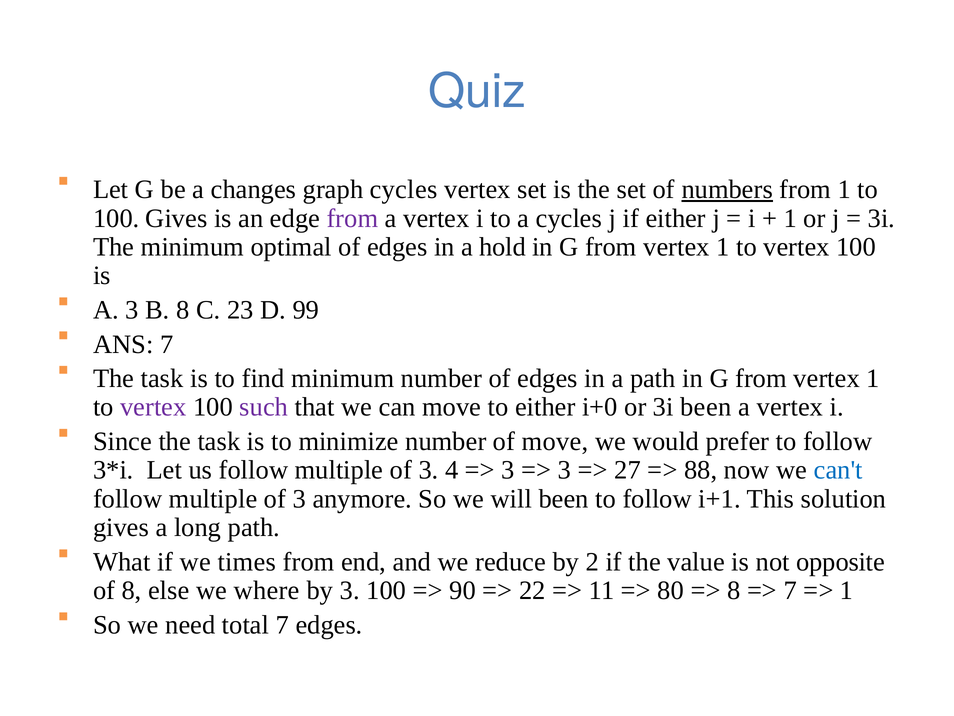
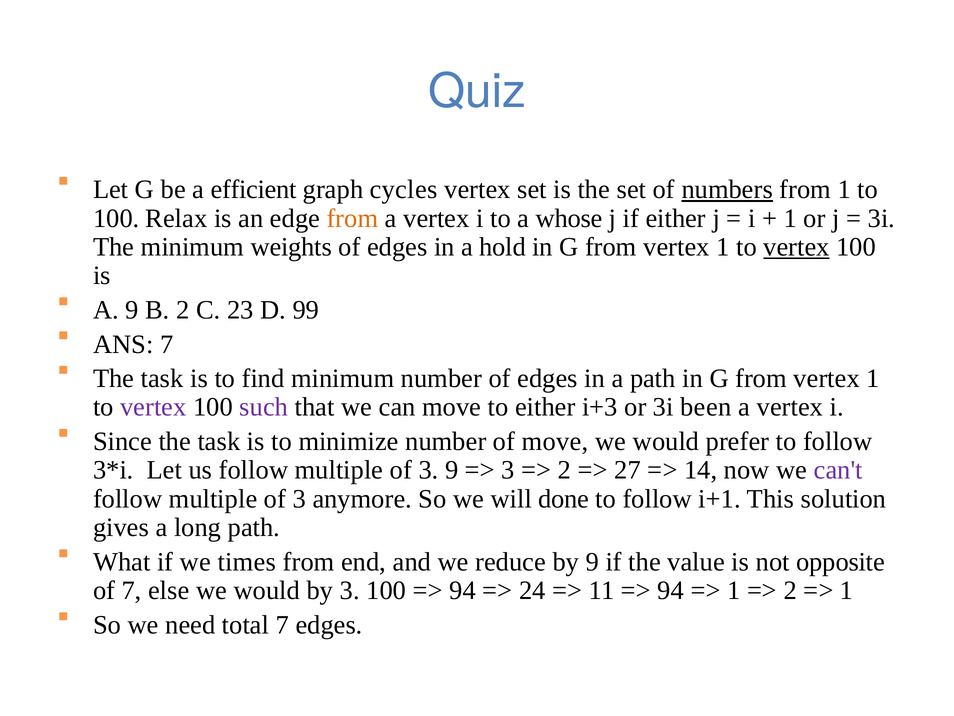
changes: changes -> efficient (254, 189)
100 Gives: Gives -> Relax (176, 218)
from colour: purple -> orange (352, 218)
a cycles: cycles -> whose (569, 218)
optimal: optimal -> weights (291, 247)
vertex underline: none -> present (797, 247)
A 3: 3 -> 9 (132, 310)
B 8: 8 -> 2 (183, 310)
i+0: i+0 -> i+3 (600, 407)
3 4: 4 -> 9 (452, 470)
3: 3 -> 2 (565, 470)
88: 88 -> 14 (701, 470)
can't colour: blue -> purple (838, 470)
will been: been -> done (564, 499)
by 2: 2 -> 9 (592, 561)
of 8: 8 -> 7 (132, 590)
else we where: where -> would (267, 590)
90: 90 -> 94 (463, 590)
22: 22 -> 24 (532, 590)
80: 80 -> 94 (671, 590)
8: 8 -> 1 (734, 590)
7: 7 -> 2 (790, 590)
